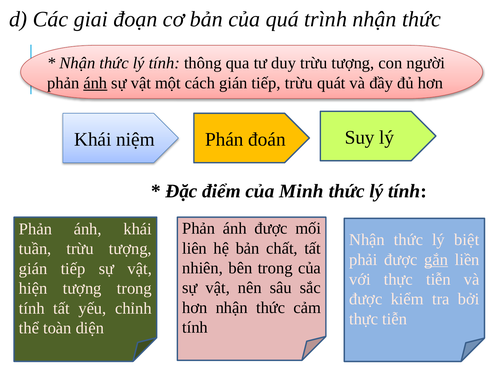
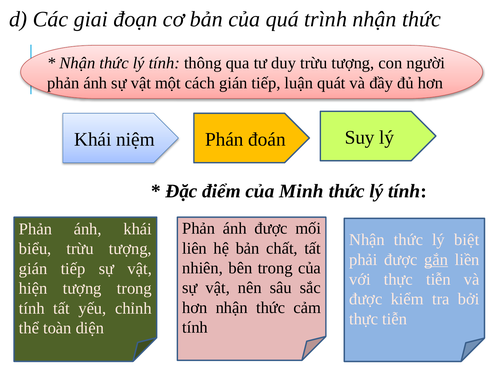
ánh underline: present -> none (95, 83)
tiếp trừu: trừu -> luận (299, 83)
tuần: tuần -> biểu (35, 249)
